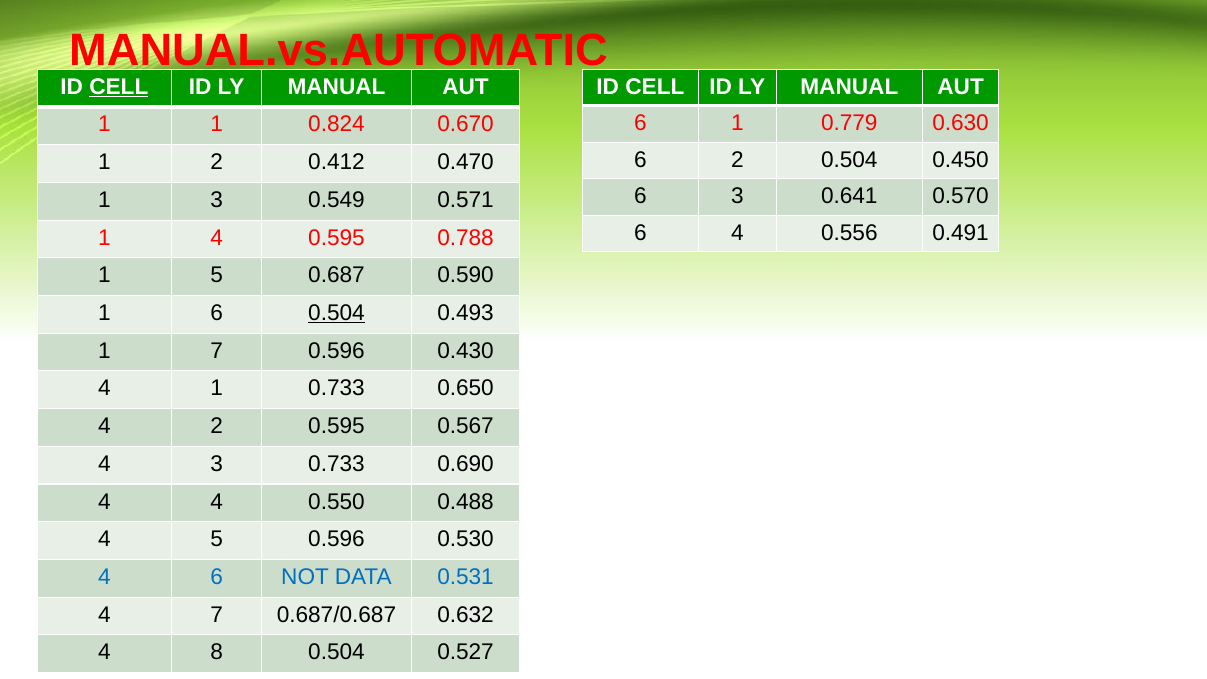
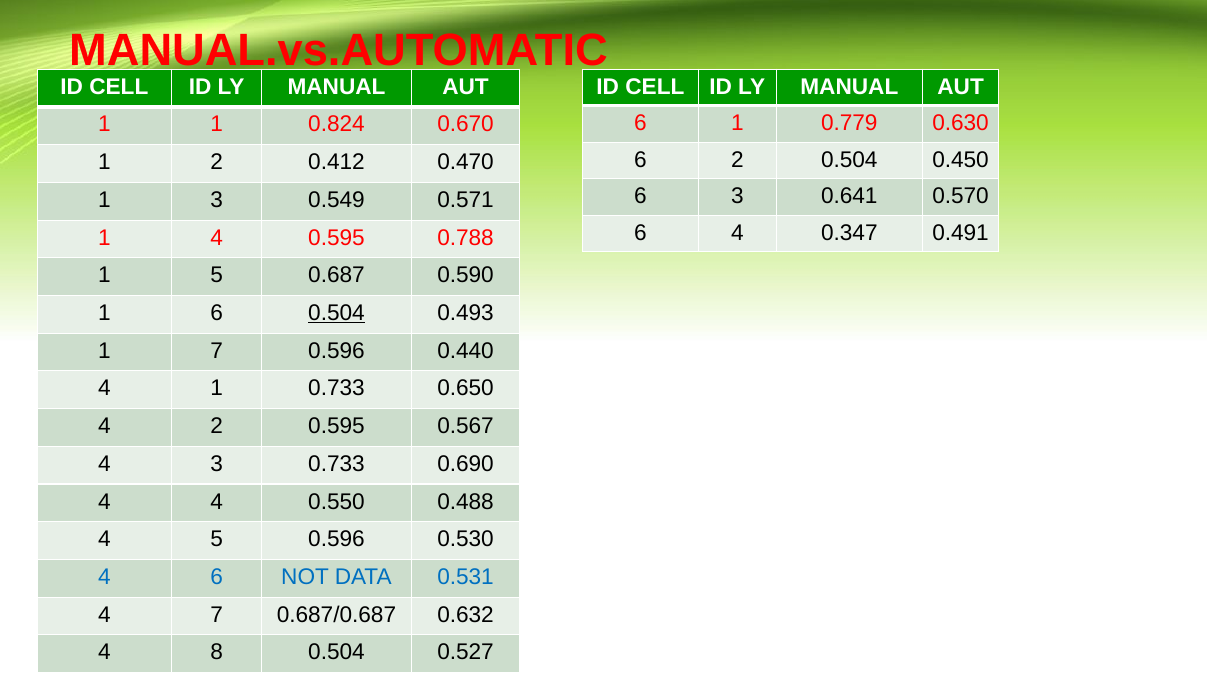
CELL underline: present -> none (119, 87)
0.556: 0.556 -> 0.347 (849, 233)
0.430: 0.430 -> 0.440 (466, 351)
